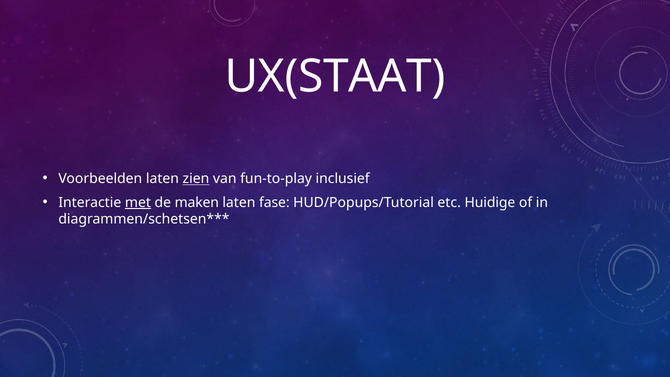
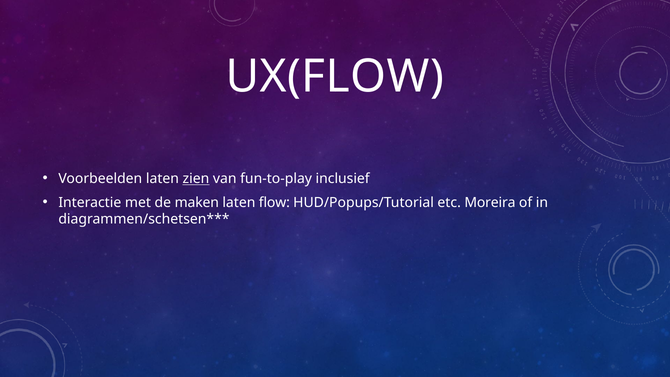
UX(STAAT: UX(STAAT -> UX(FLOW (335, 77)
met underline: present -> none (138, 202)
fase: fase -> flow (274, 202)
Huidige: Huidige -> Moreira (490, 202)
